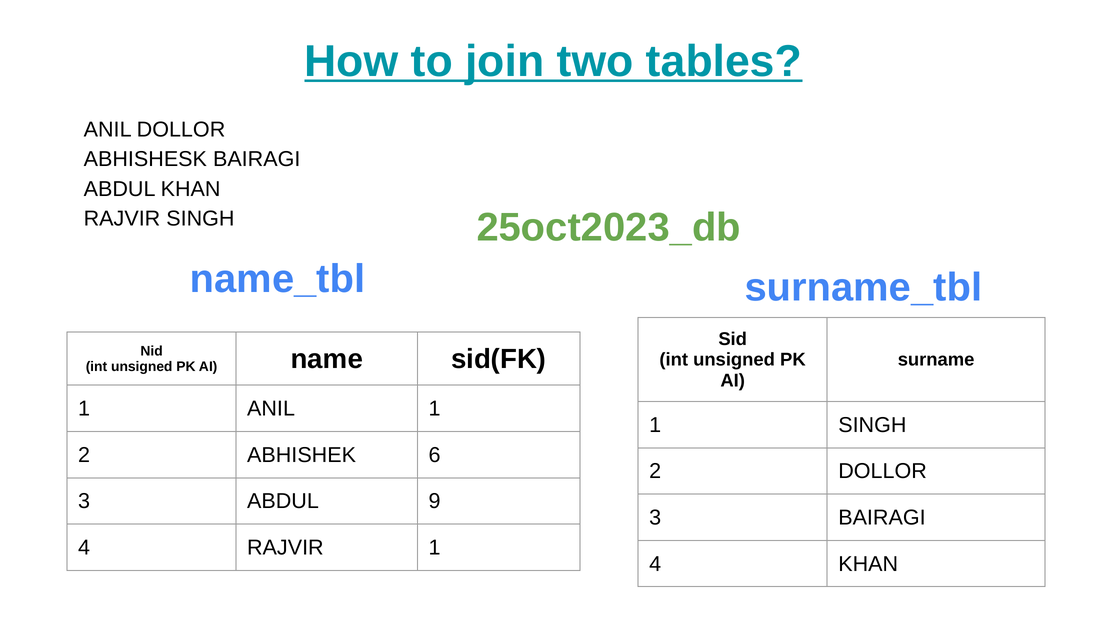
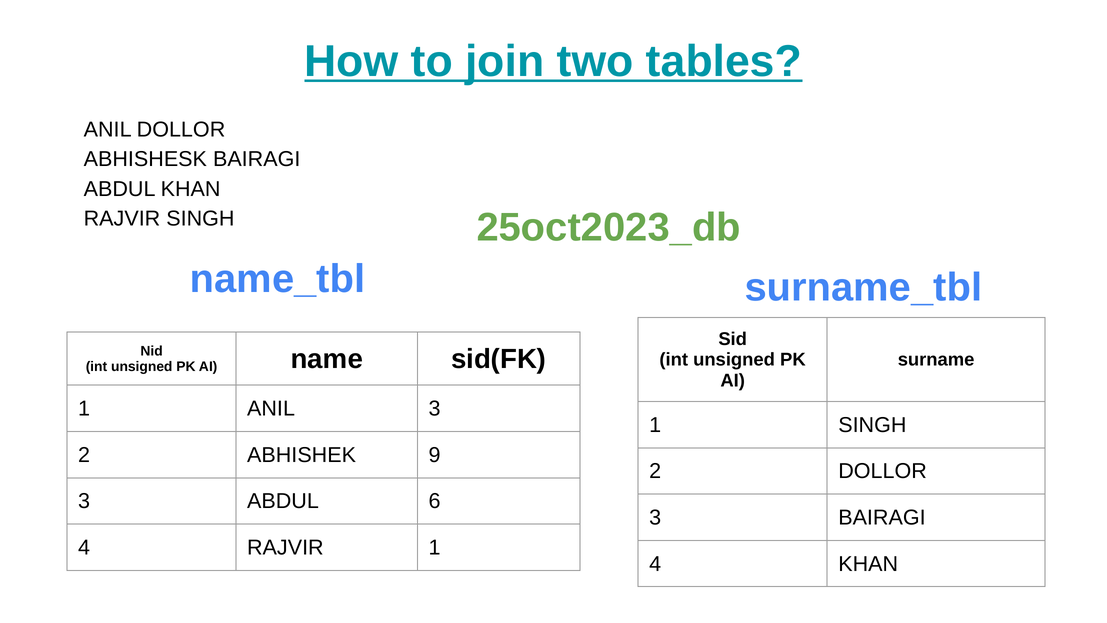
ANIL 1: 1 -> 3 (434, 408)
6: 6 -> 9 (434, 455)
9: 9 -> 6 (434, 501)
